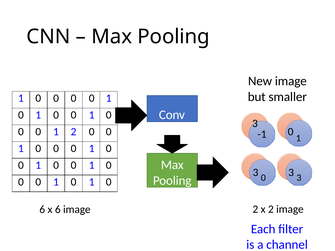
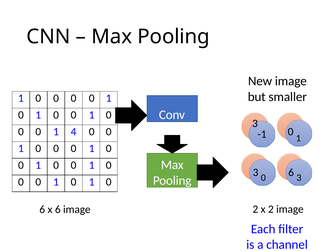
1 2: 2 -> 4 (74, 132)
3 0 3: 3 -> 6 (291, 173)
